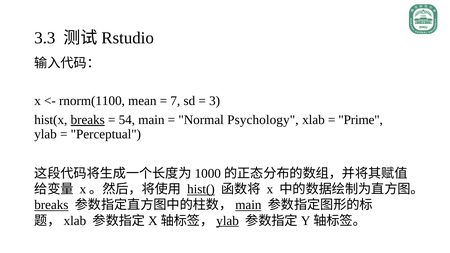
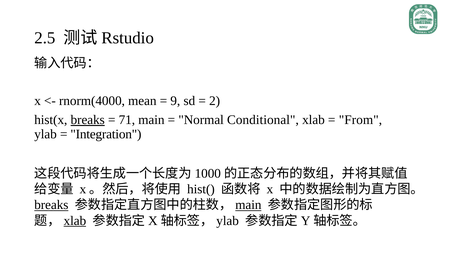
3.3: 3.3 -> 2.5 (45, 38)
rnorm(1100: rnorm(1100 -> rnorm(4000 (92, 101)
7: 7 -> 9 (175, 101)
3: 3 -> 2 (215, 101)
54: 54 -> 71 (127, 120)
Psychology: Psychology -> Conditional (263, 120)
Prime: Prime -> From (360, 120)
Perceptual: Perceptual -> Integration (106, 134)
hist( underline: present -> none (201, 189)
xlab underline: none -> present (75, 221)
ylab underline: present -> none (228, 221)
